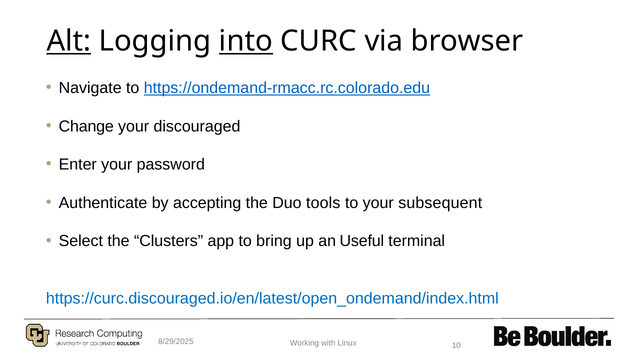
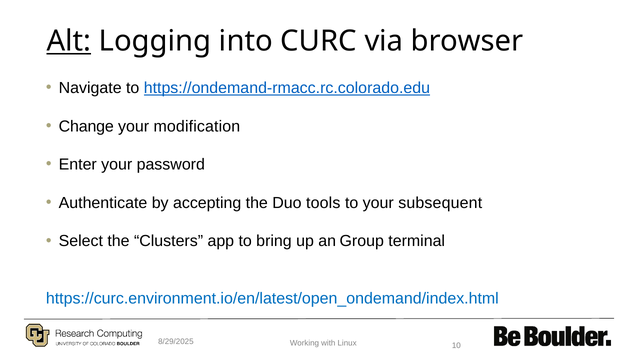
into underline: present -> none (246, 41)
discouraged: discouraged -> modification (197, 126)
Useful: Useful -> Group (362, 241)
https://curc.discouraged.io/en/latest/open_ondemand/index.html: https://curc.discouraged.io/en/latest/open_ondemand/index.html -> https://curc.environment.io/en/latest/open_ondemand/index.html (272, 298)
